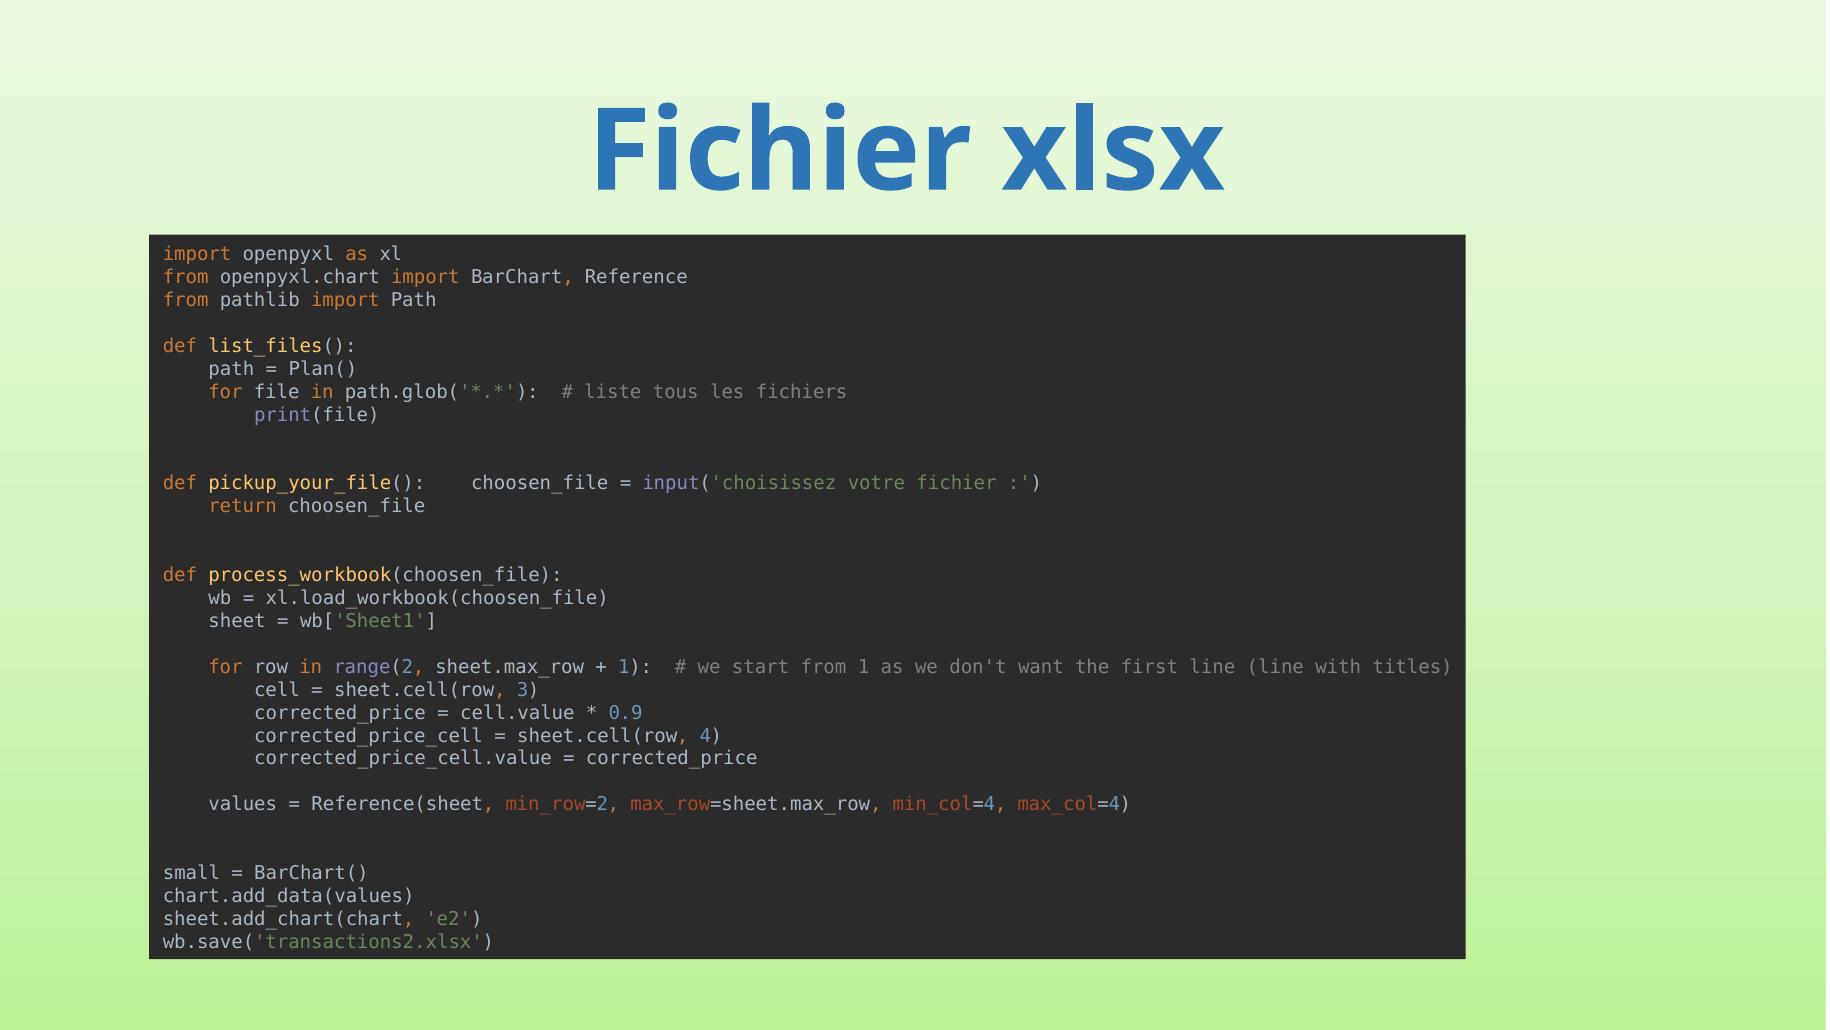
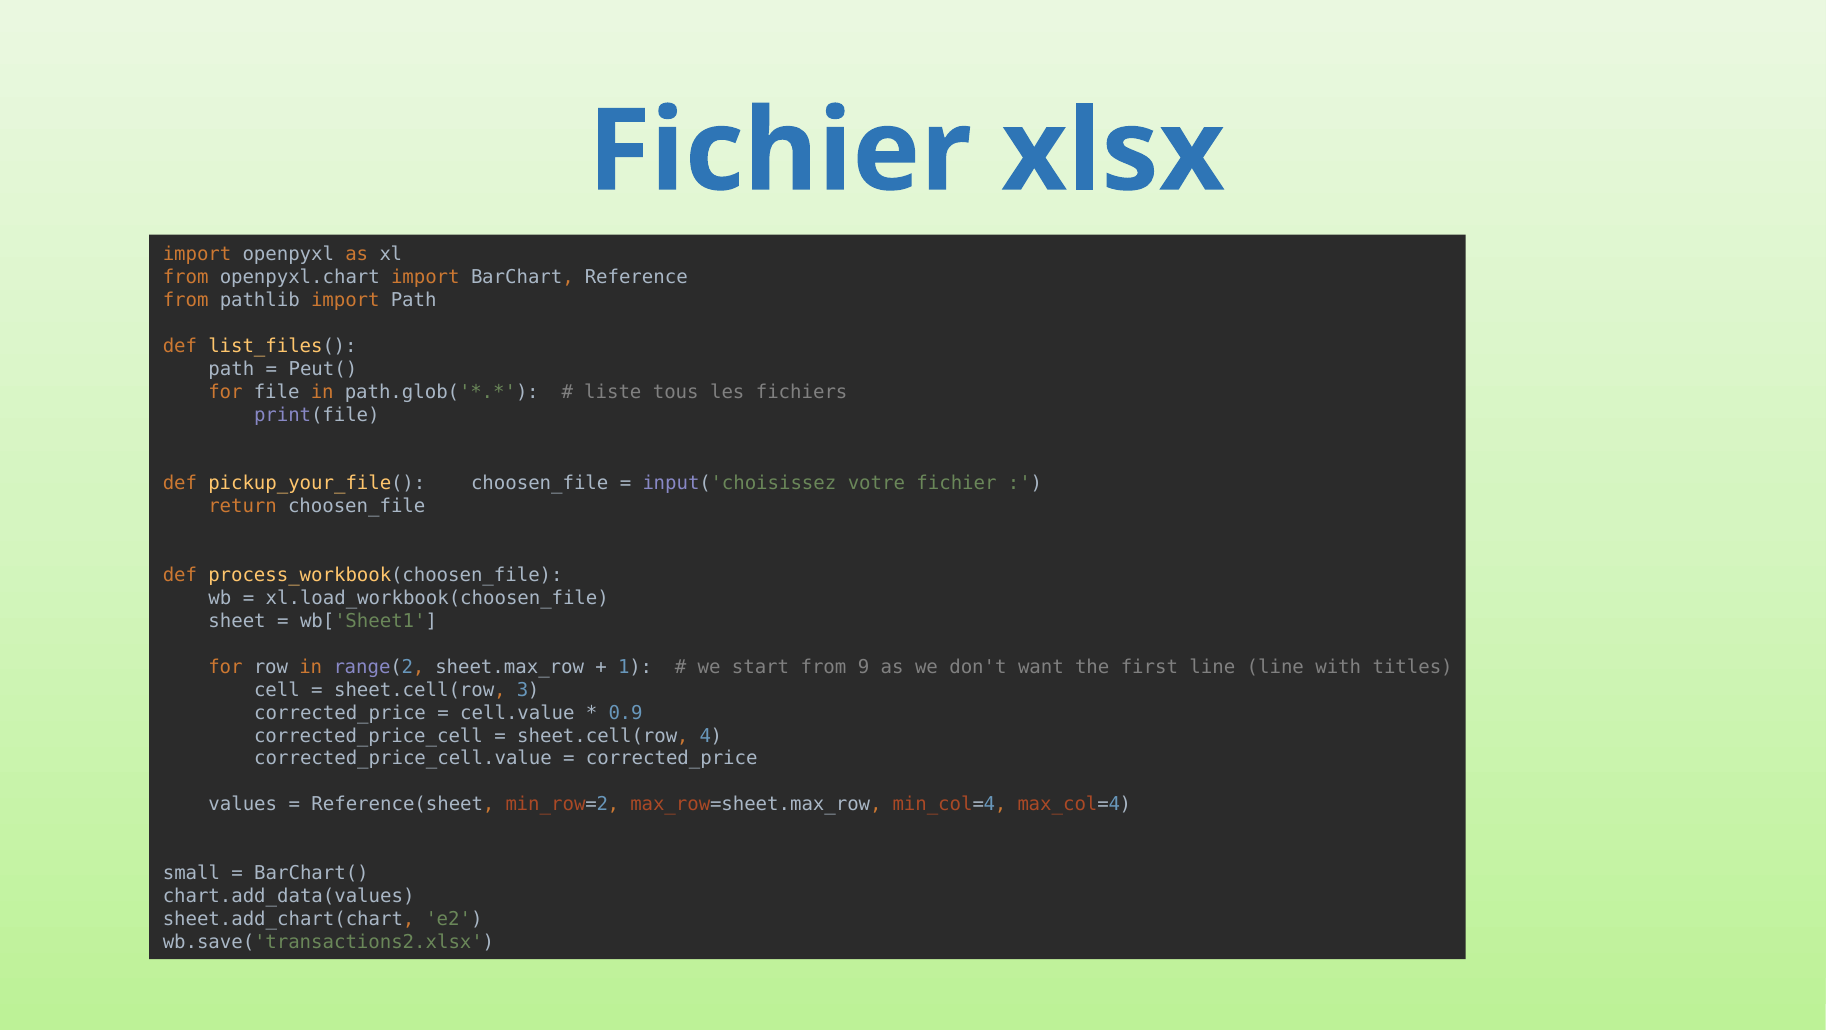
Plan(: Plan( -> Peut( (323, 369)
from 1: 1 -> 9 (863, 667)
